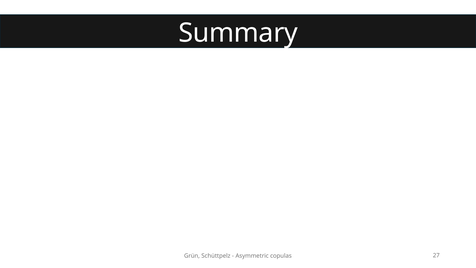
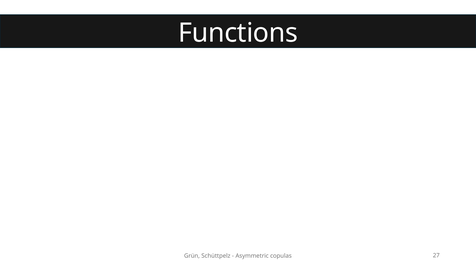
Summary: Summary -> Functions (238, 33)
